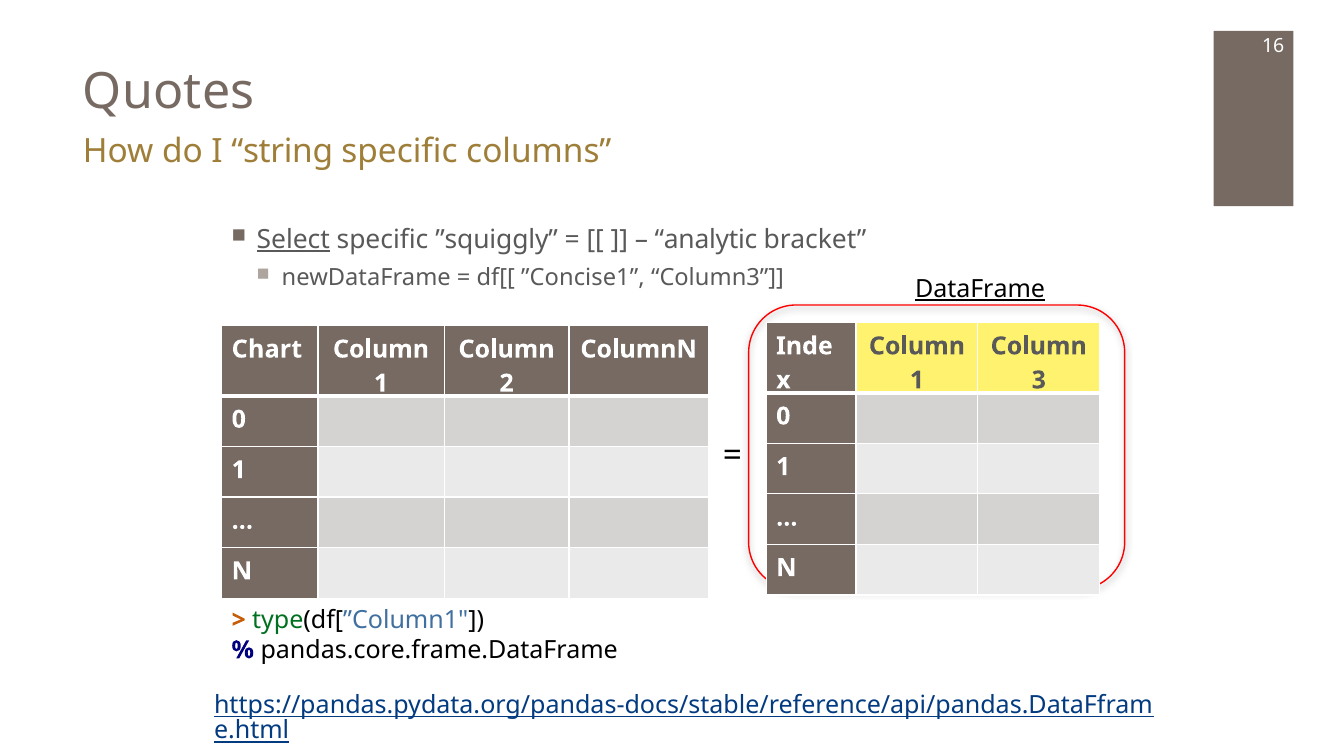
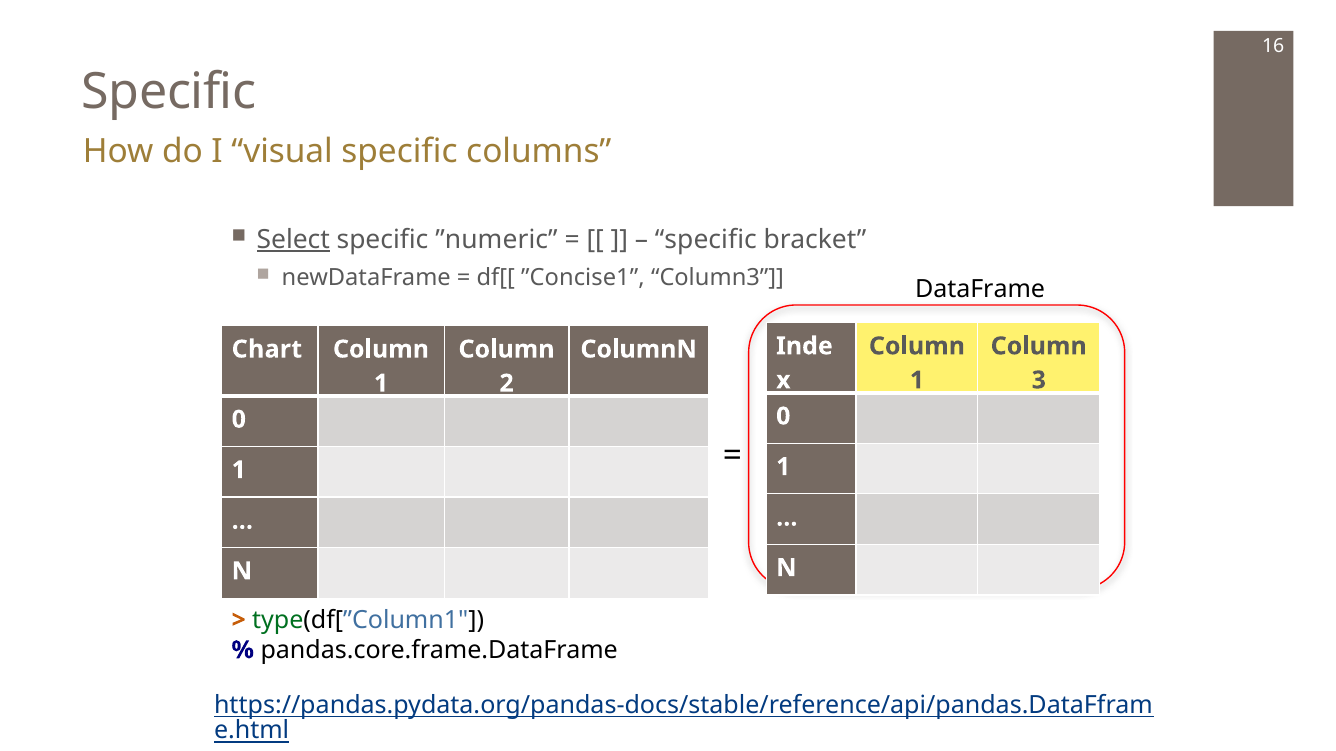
Quotes: Quotes -> Specific (169, 92)
string: string -> visual (282, 151)
”squiggly: ”squiggly -> ”numeric (496, 240)
analytic: analytic -> specific (706, 240)
DataFrame underline: present -> none (980, 289)
